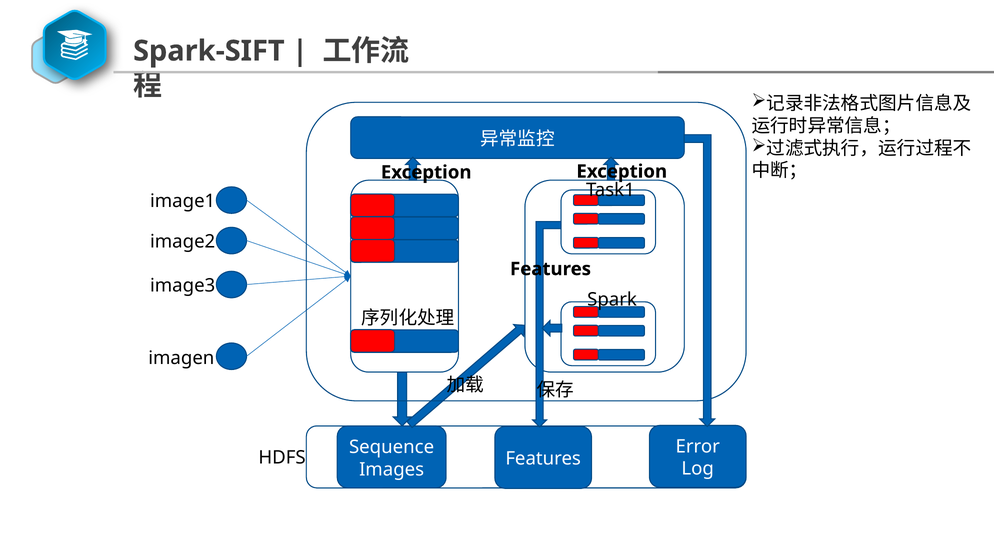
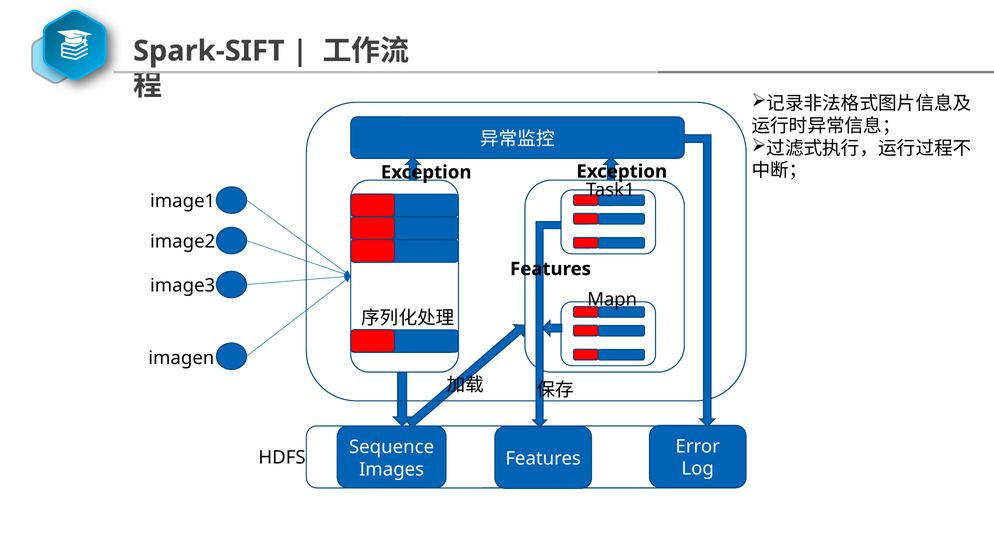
Spark: Spark -> Mapn (612, 299)
